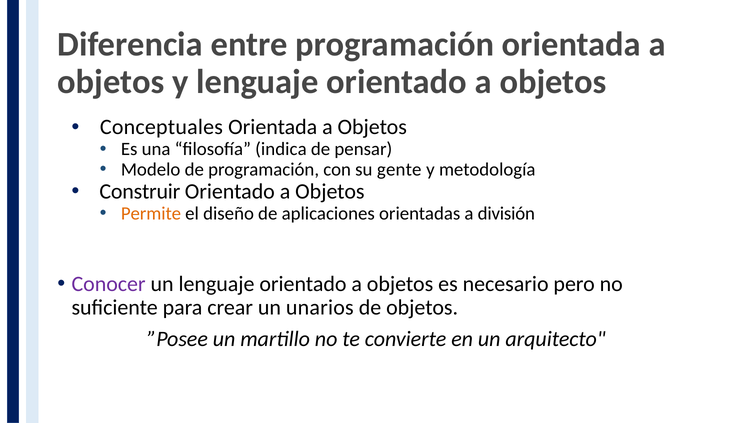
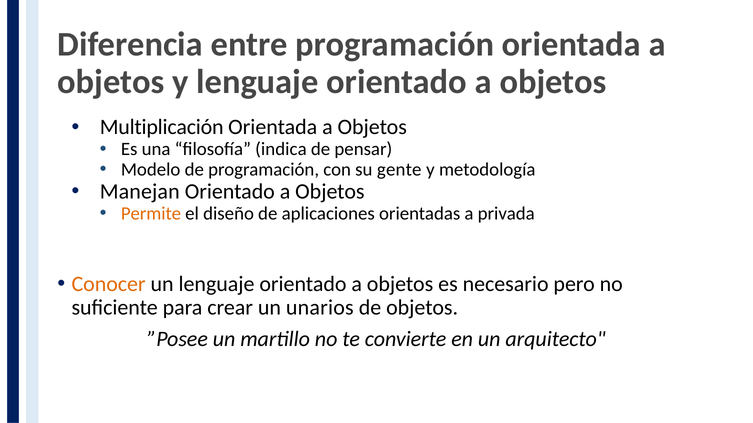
Conceptuales: Conceptuales -> Multiplicación (162, 127)
Construir: Construir -> Manejan (140, 192)
división: división -> privada (506, 214)
Conocer colour: purple -> orange (109, 284)
